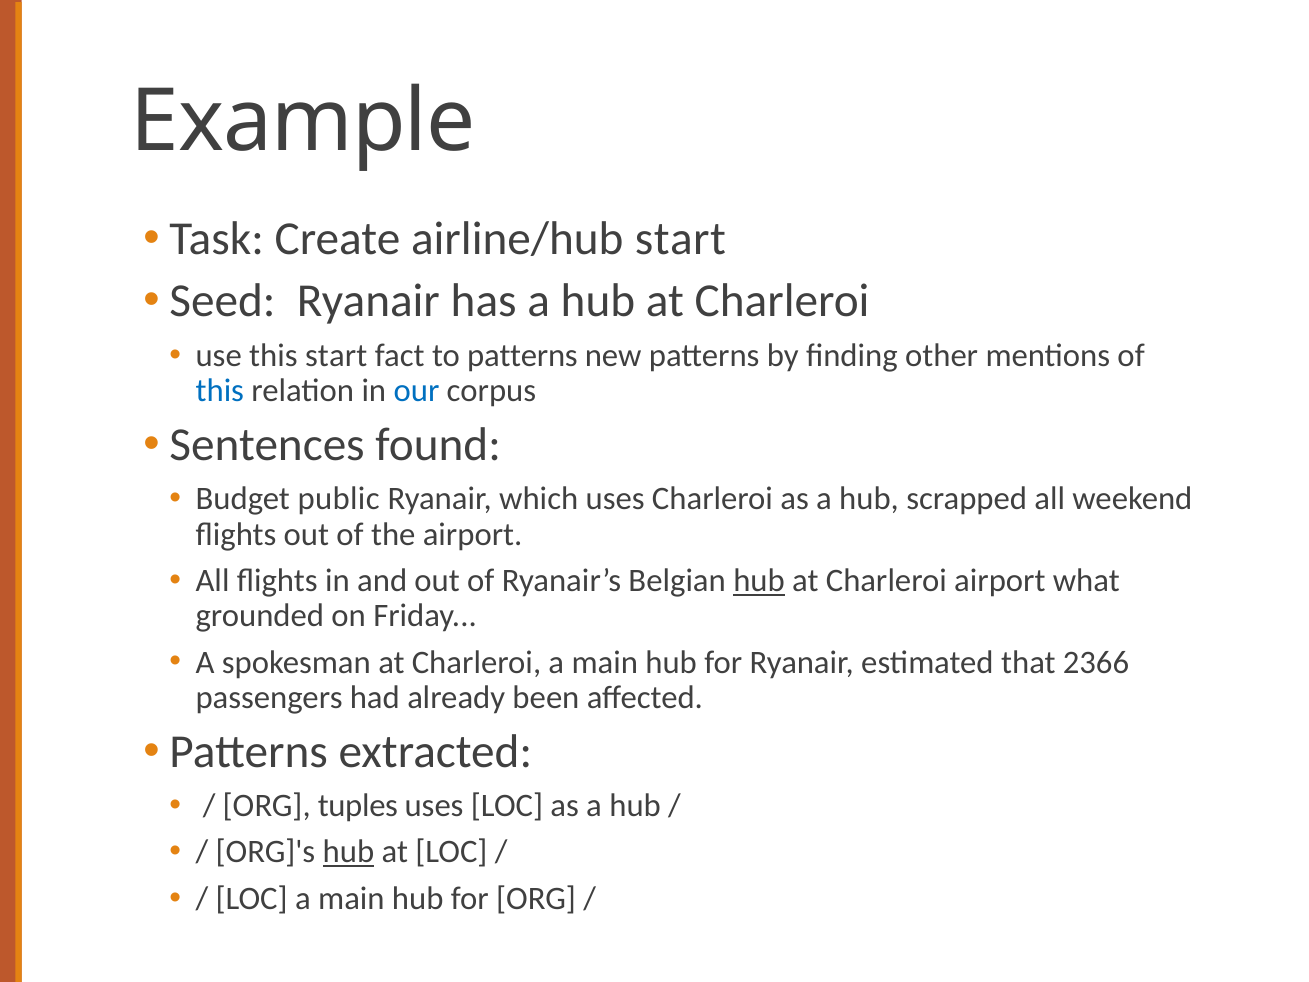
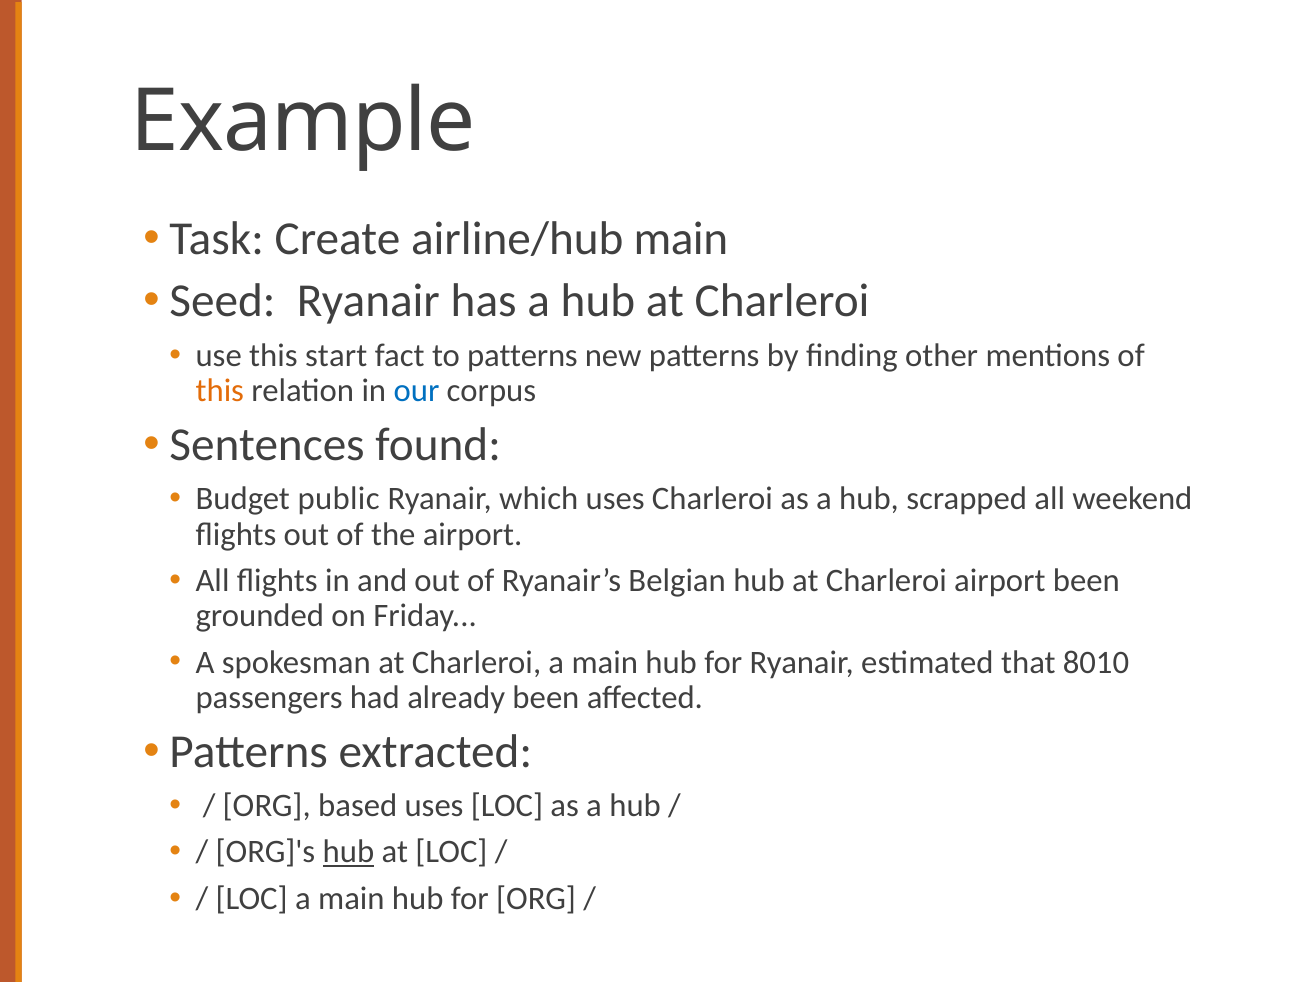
airline/hub start: start -> main (681, 239)
this colour: blue -> orange (220, 391)
hub underline: present -> none (759, 580)
airport what: what -> been (1086, 580)
2366: 2366 -> 8010 (1096, 662)
tuples: tuples -> based (358, 806)
